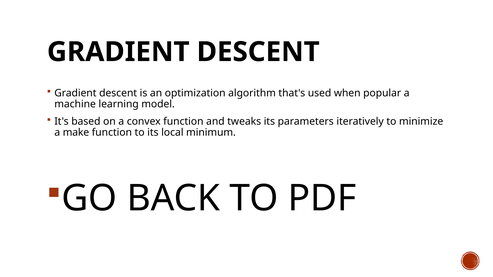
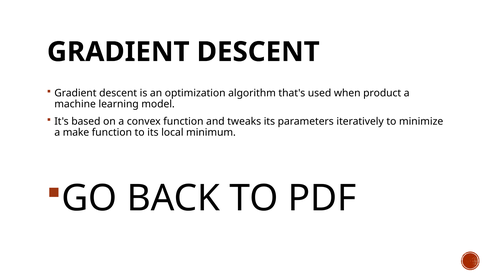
popular: popular -> product (382, 93)
